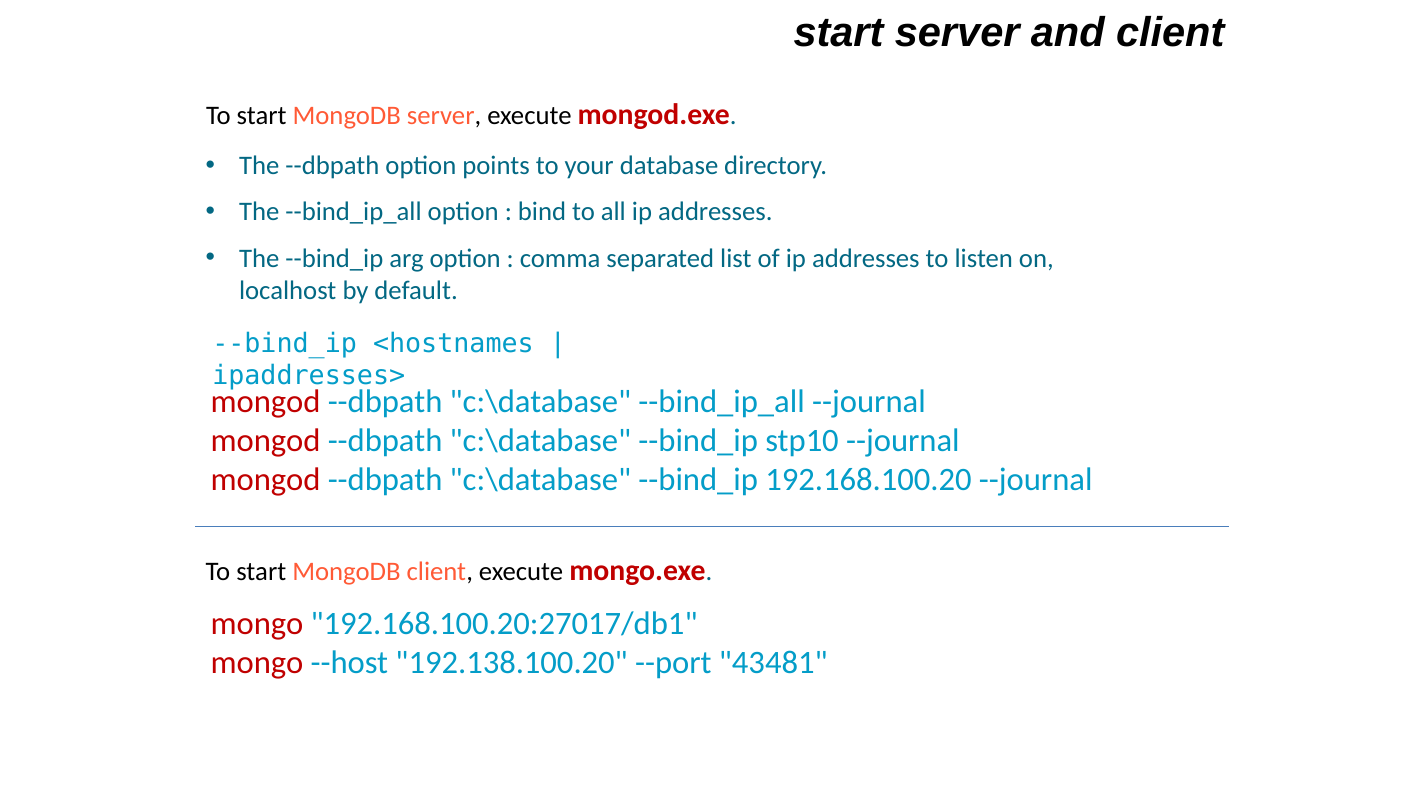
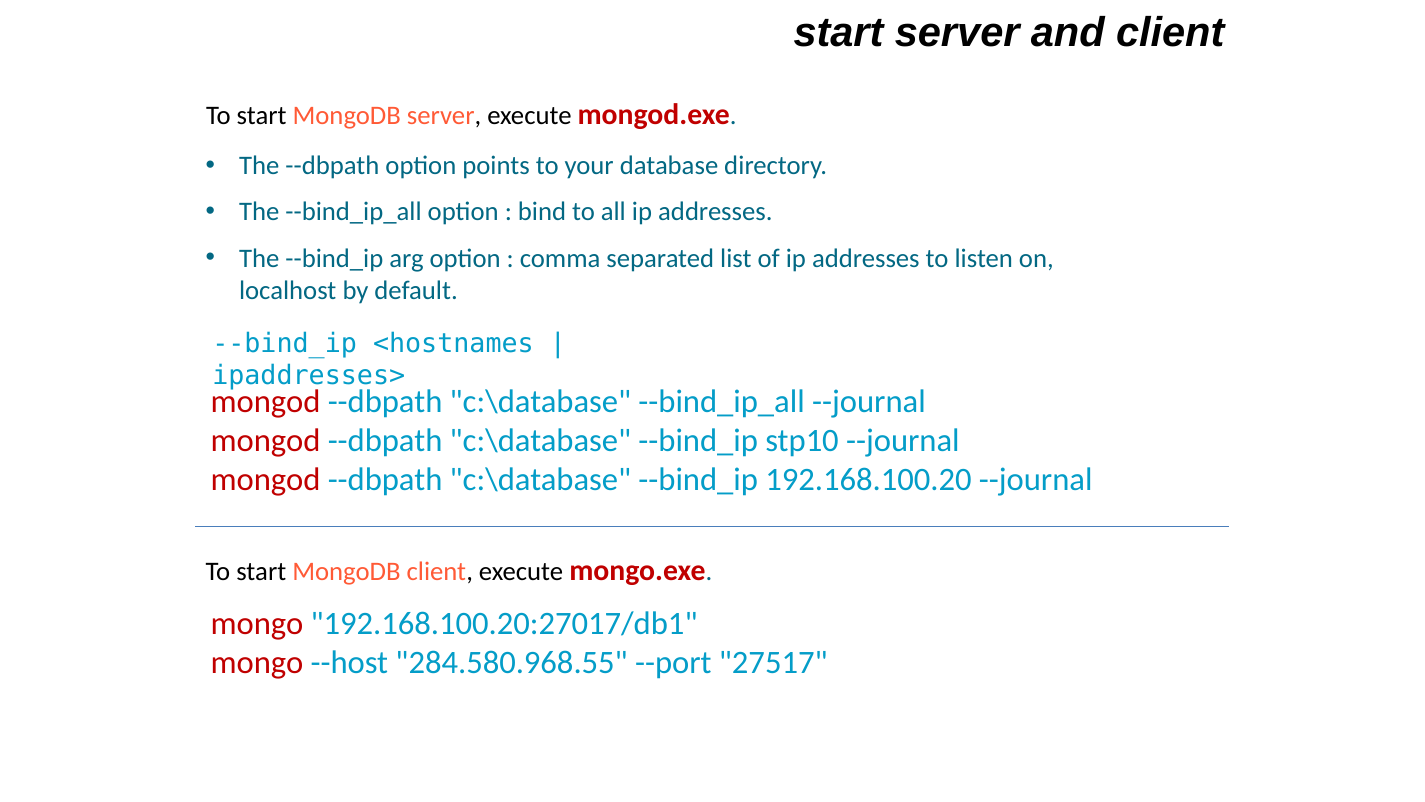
192.138.100.20: 192.138.100.20 -> 284.580.968.55 (512, 662)
43481: 43481 -> 27517 (773, 662)
